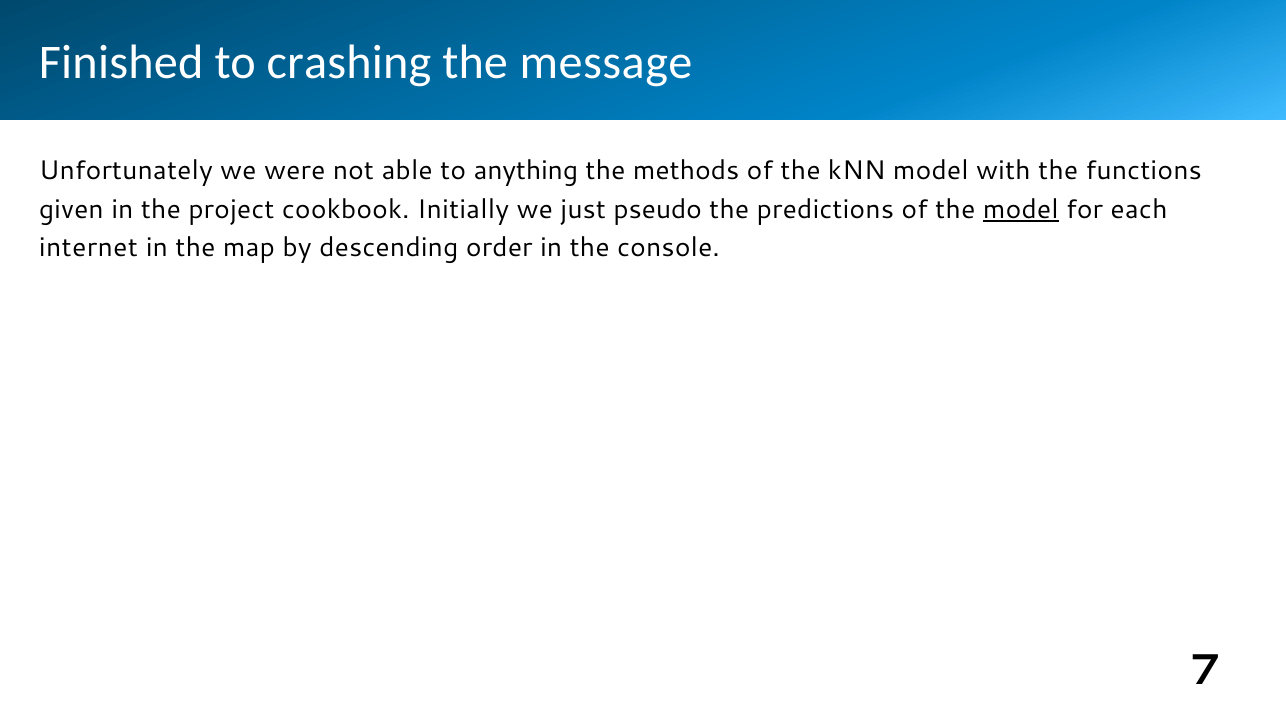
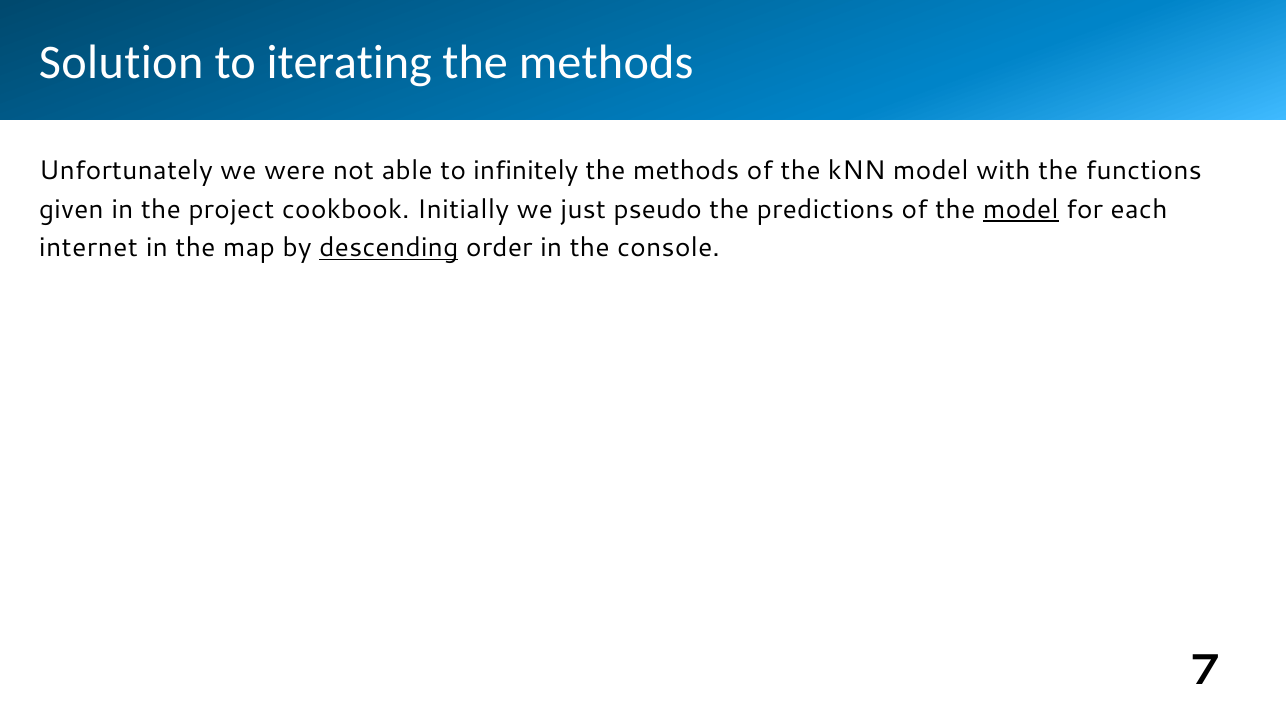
Finished: Finished -> Solution (121, 62)
crashing: crashing -> iterating (349, 62)
message: message -> methods (606, 62)
anything: anything -> infinitely (526, 171)
descending underline: none -> present (389, 248)
